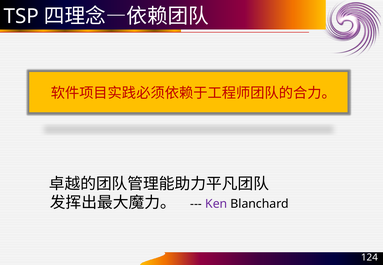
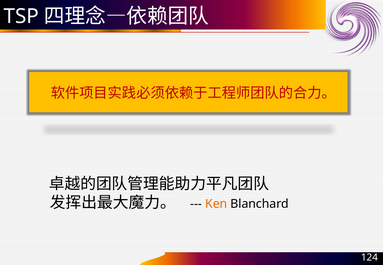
Ken colour: purple -> orange (216, 204)
